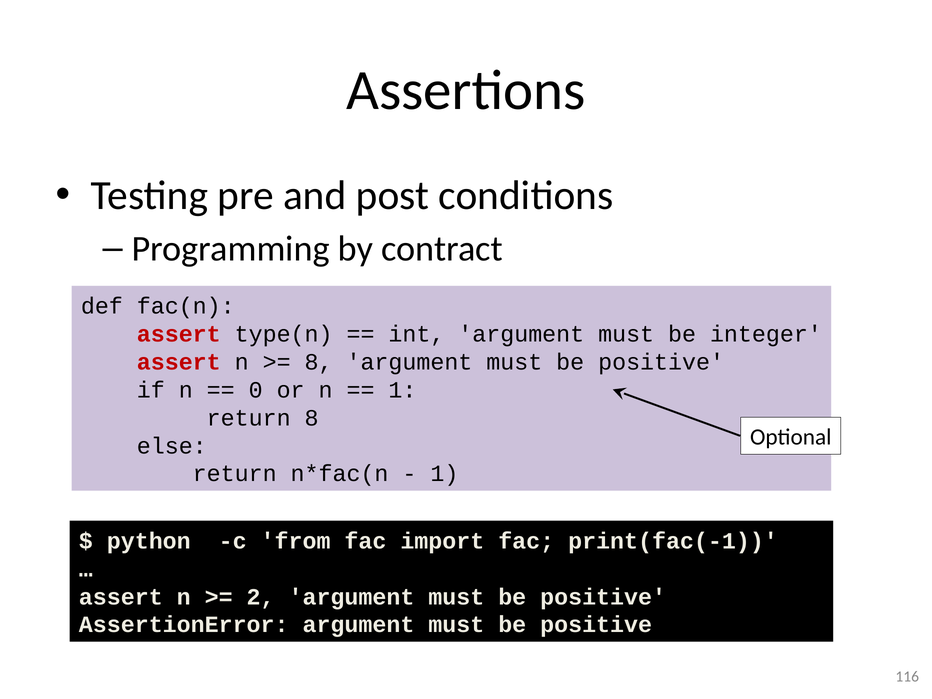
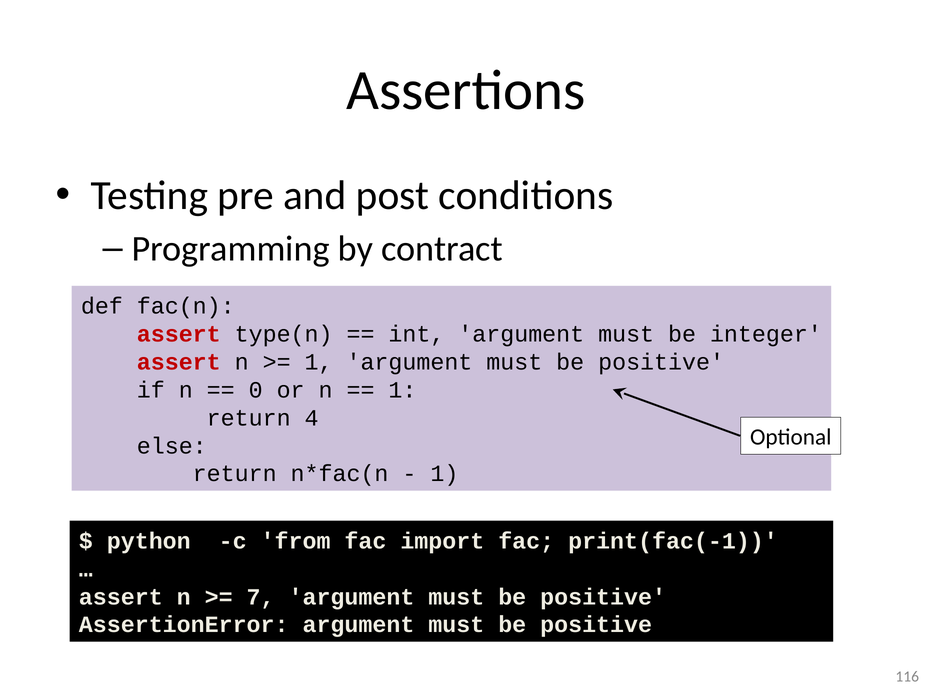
8: 8 -> 1 (319, 362)
return 8: 8 -> 4 (312, 418)
2: 2 -> 7 (261, 597)
